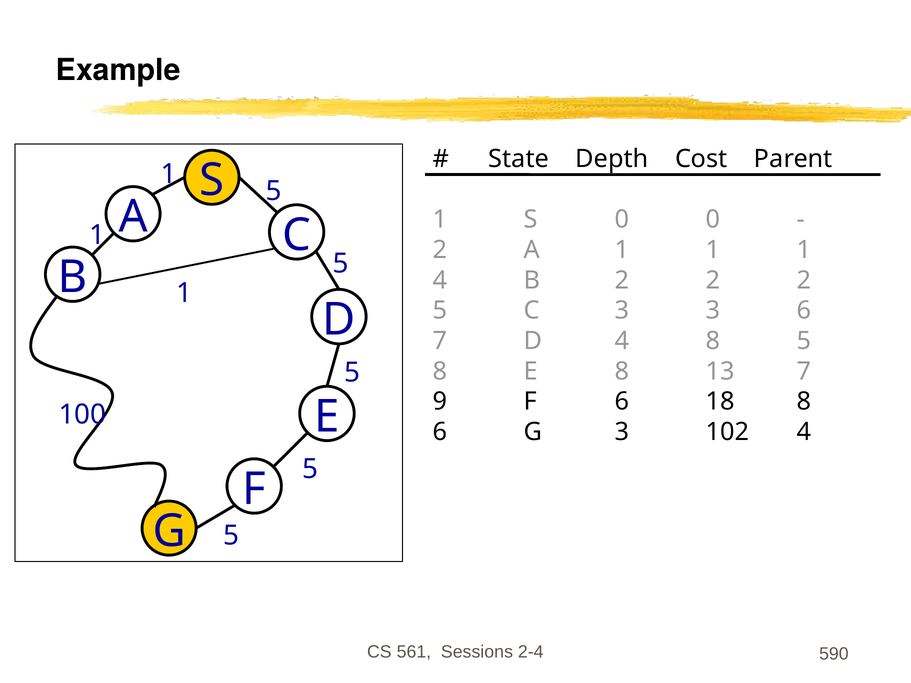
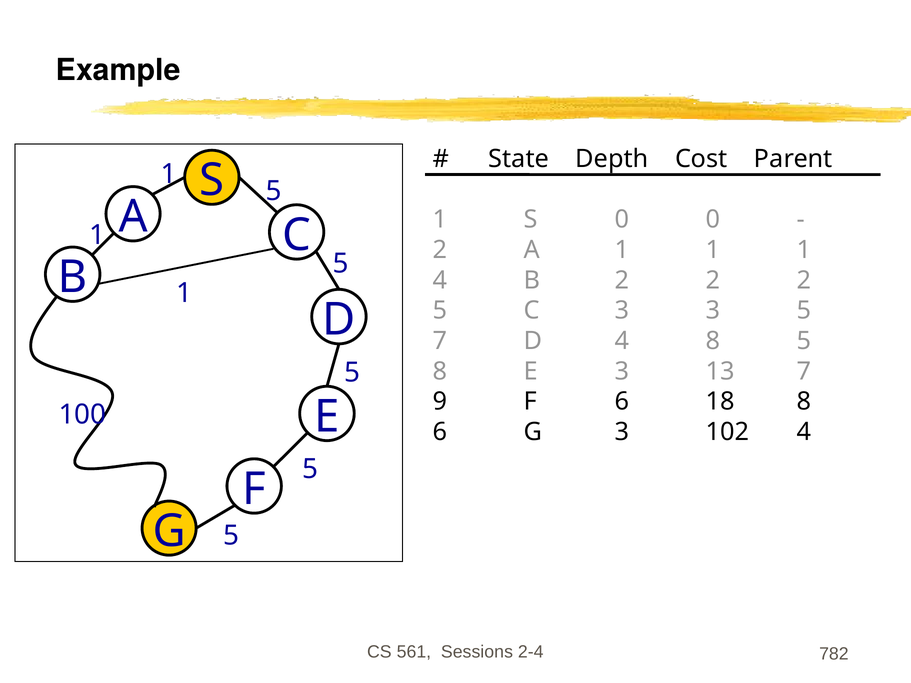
3 6: 6 -> 5 (804, 311)
E 8: 8 -> 3 (622, 371)
590: 590 -> 782 (834, 654)
